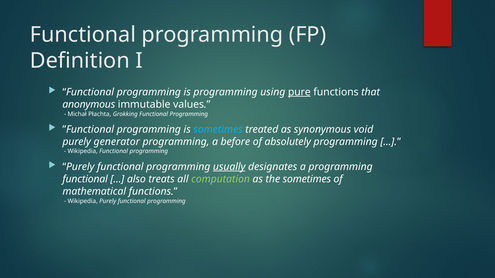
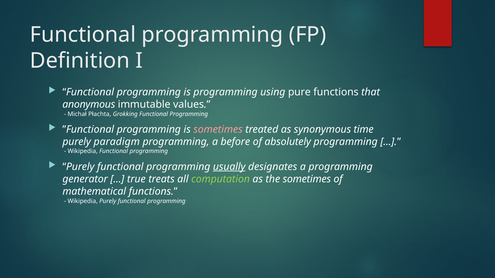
pure underline: present -> none (299, 92)
sometimes colour: light blue -> pink (218, 130)
void: void -> time (364, 130)
generator: generator -> paradigm (117, 142)
functional: functional -> generator (85, 179)
also: also -> true (136, 179)
